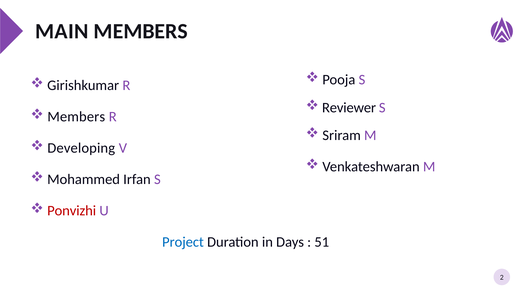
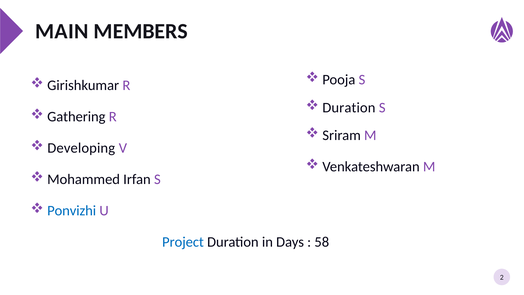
Reviewer: Reviewer -> Duration (349, 108)
Members: Members -> Gathering (76, 117)
Ponvizhi colour: red -> blue (72, 210)
51: 51 -> 58 (322, 242)
